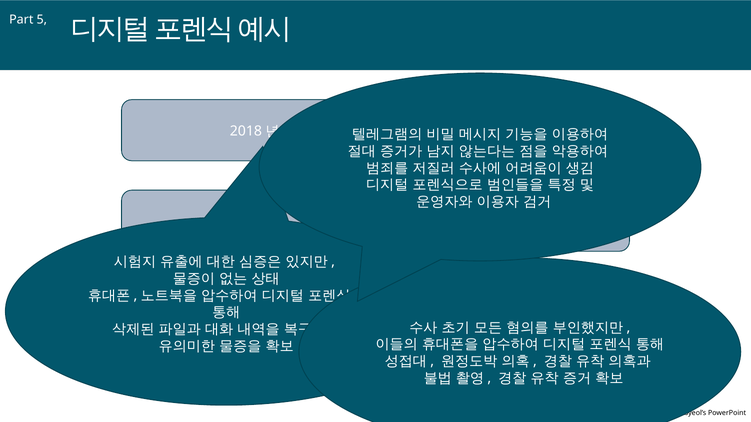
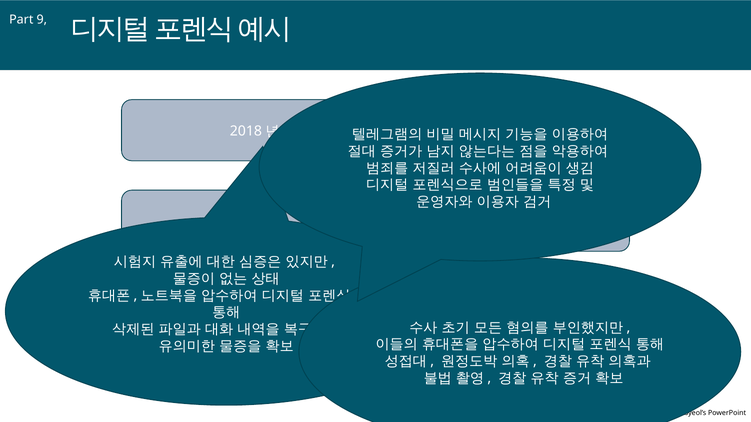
5: 5 -> 9 (42, 20)
